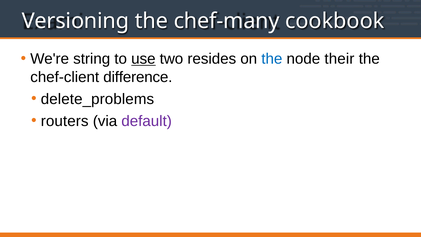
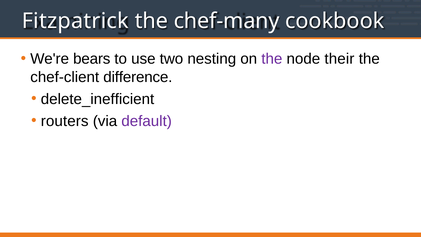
Versioning: Versioning -> Fitzpatrick (75, 21)
string: string -> bears (92, 59)
use underline: present -> none (143, 59)
resides: resides -> nesting (212, 59)
the colour: blue -> purple (272, 59)
delete_problems: delete_problems -> delete_inefficient (98, 99)
